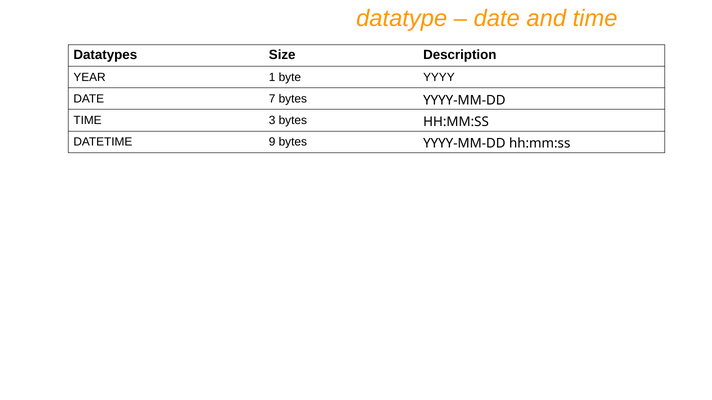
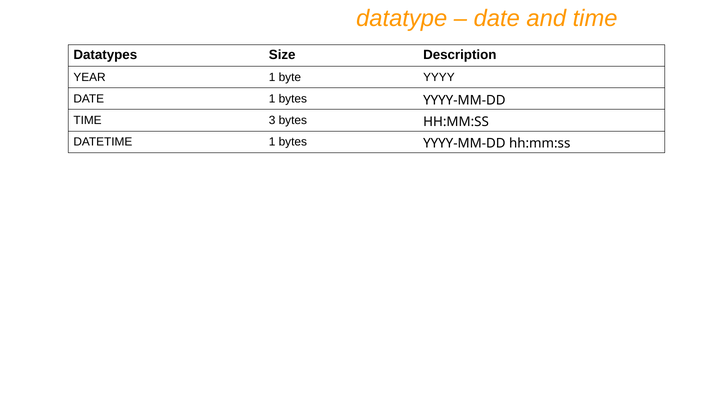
DATE 7: 7 -> 1 (272, 99)
DATETIME 9: 9 -> 1 (272, 142)
